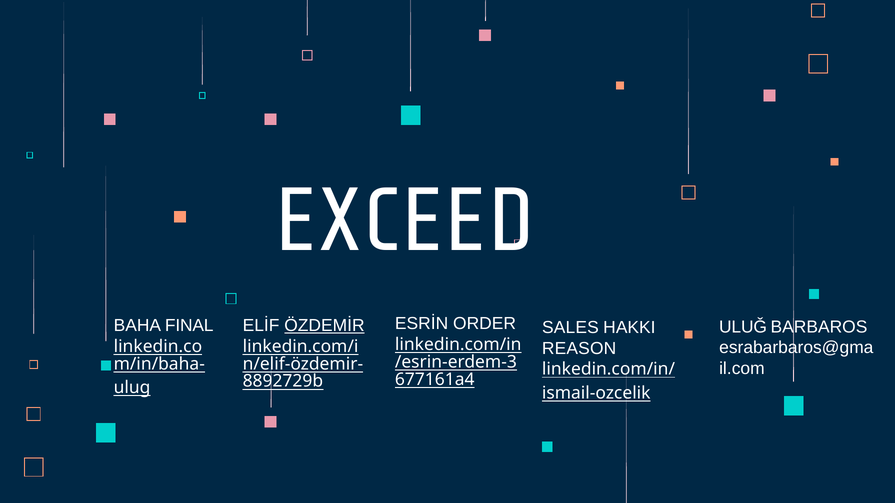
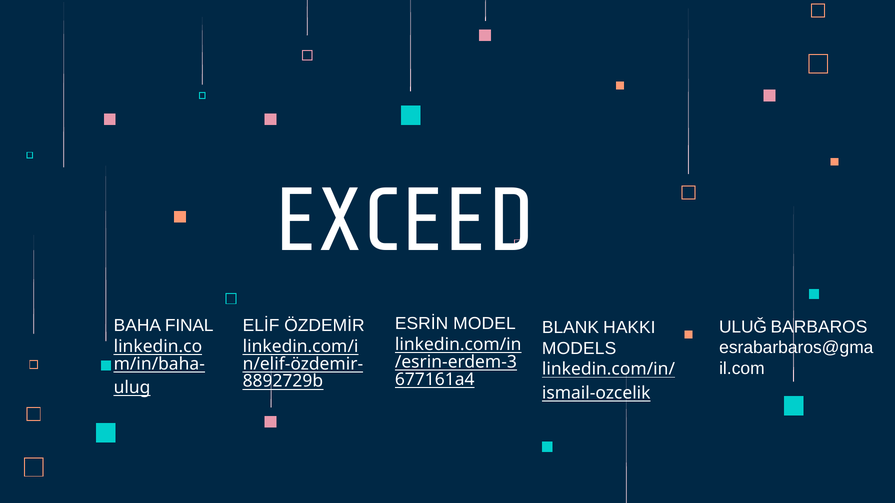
ORDER: ORDER -> MODEL (484, 324)
ÖZDEMİR underline: present -> none (324, 326)
SALES: SALES -> BLANK (570, 328)
REASON: REASON -> MODELS (579, 349)
